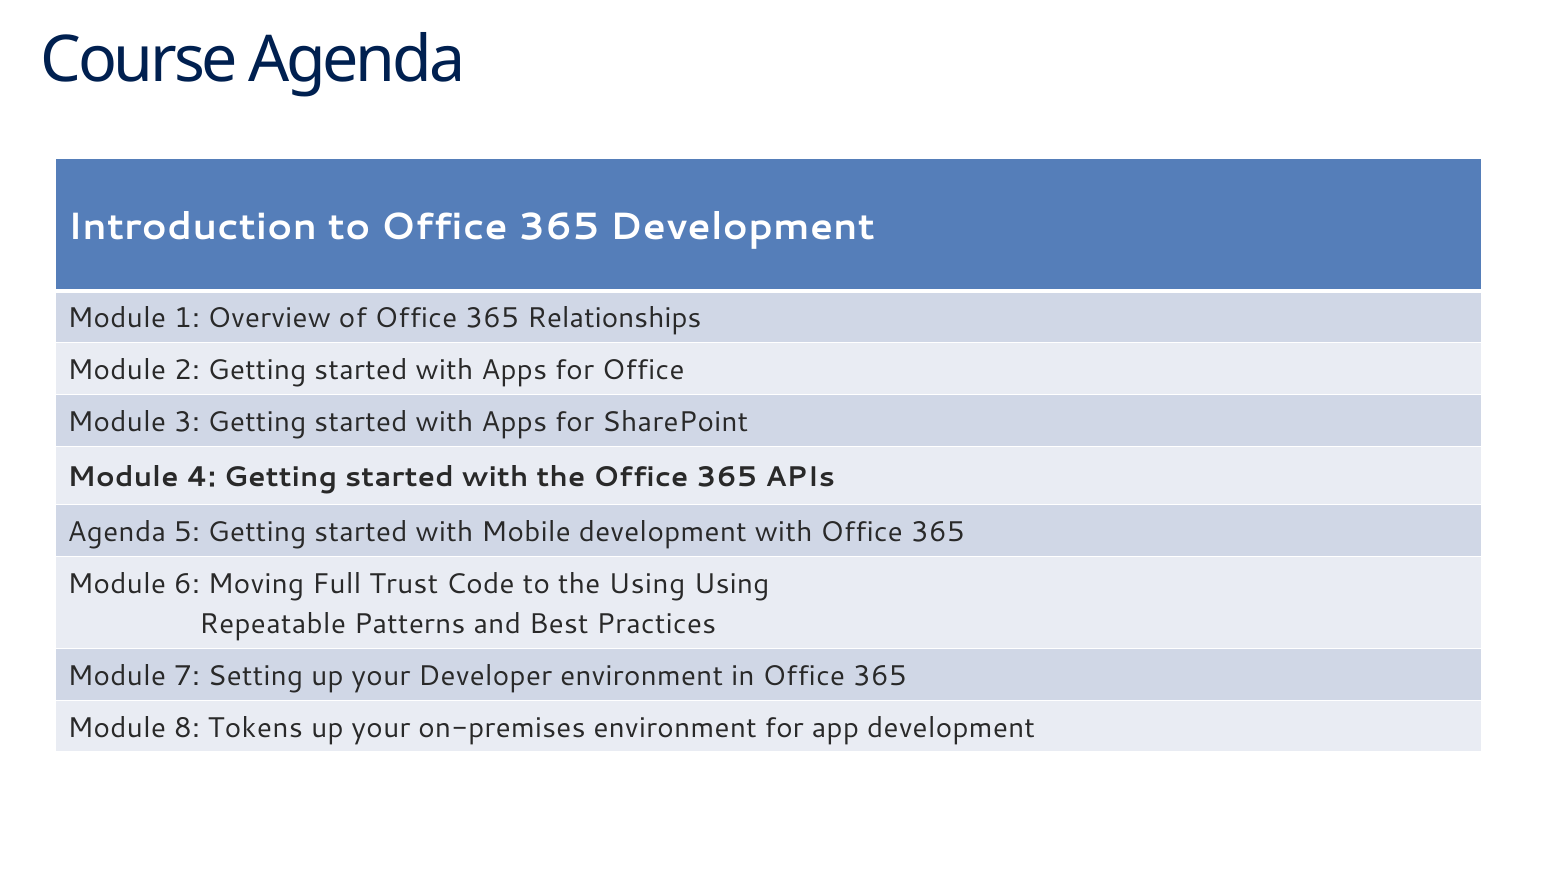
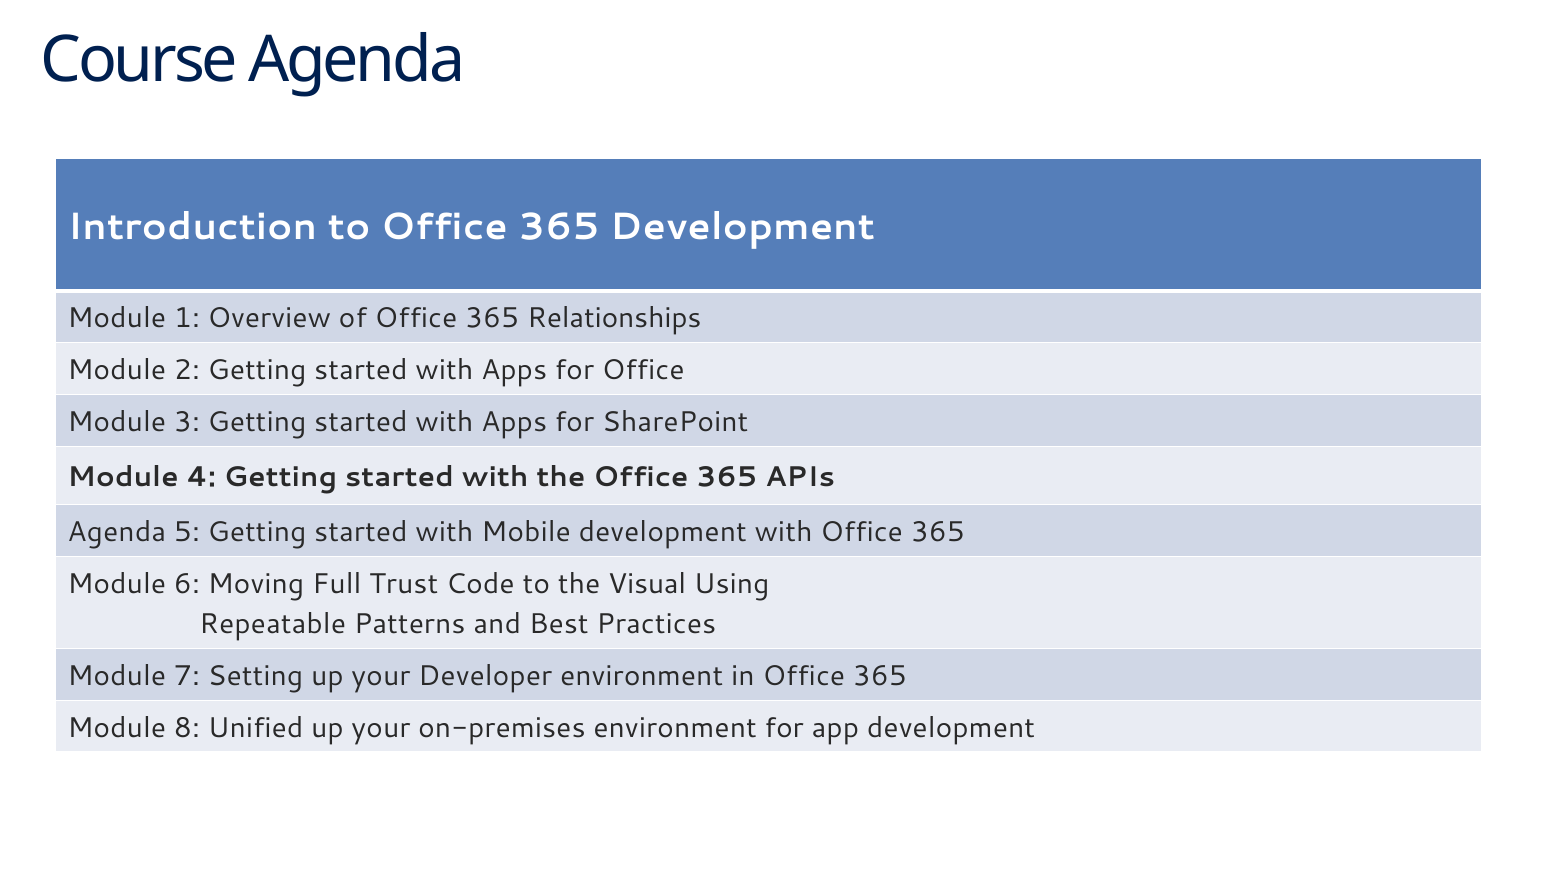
the Using: Using -> Visual (647, 584)
Tokens: Tokens -> Unified (255, 728)
